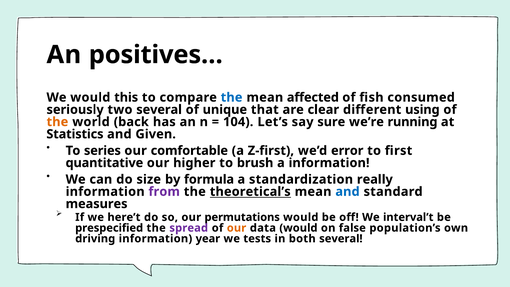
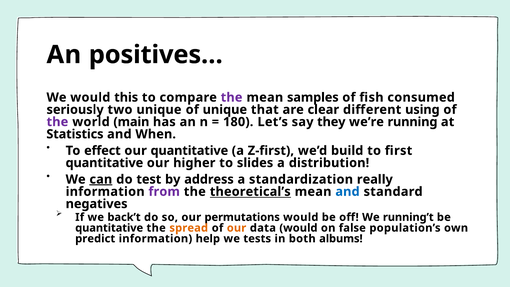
the colour: blue -> purple (232, 97)
affected: affected -> samples (313, 97)
two several: several -> unique (159, 110)
the colour: orange -> purple (57, 122)
back: back -> main (131, 122)
104: 104 -> 180 (238, 122)
sure: sure -> they (331, 122)
Given: Given -> When (156, 134)
series: series -> effect (102, 151)
our comfortable: comfortable -> quantitative (189, 151)
error: error -> build (347, 151)
brush: brush -> slides (255, 163)
a information: information -> distribution (329, 163)
can underline: none -> present (101, 179)
size: size -> test (149, 179)
formula: formula -> address (209, 179)
measures: measures -> negatives (97, 204)
here’t: here’t -> back’t (124, 217)
interval’t: interval’t -> running’t (408, 217)
prespecified: prespecified -> quantitative (109, 228)
spread colour: purple -> orange (189, 228)
driving: driving -> predict (95, 239)
year: year -> help (208, 239)
both several: several -> albums (341, 239)
